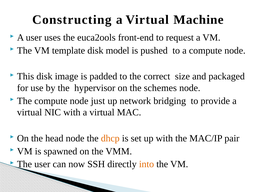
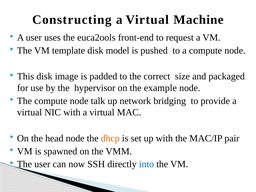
schemes: schemes -> example (160, 88)
just: just -> talk (98, 101)
into colour: orange -> blue (147, 164)
